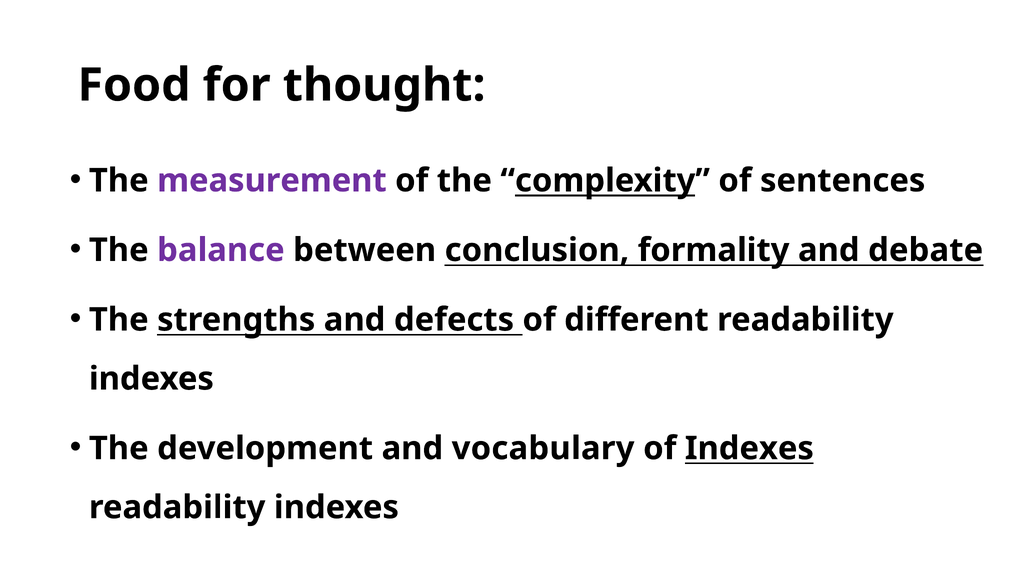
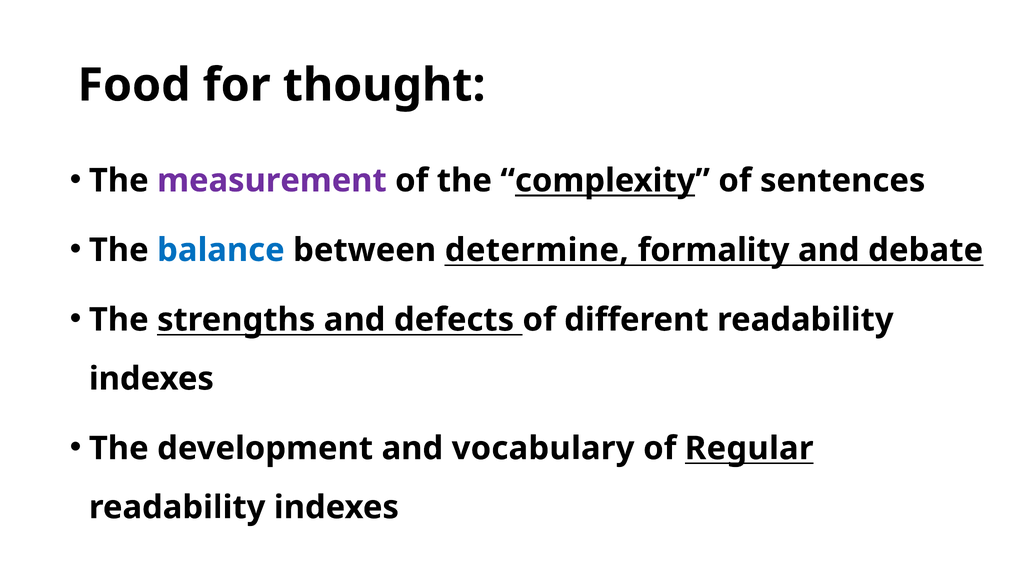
balance colour: purple -> blue (221, 250)
conclusion: conclusion -> determine (537, 250)
of Indexes: Indexes -> Regular (749, 449)
